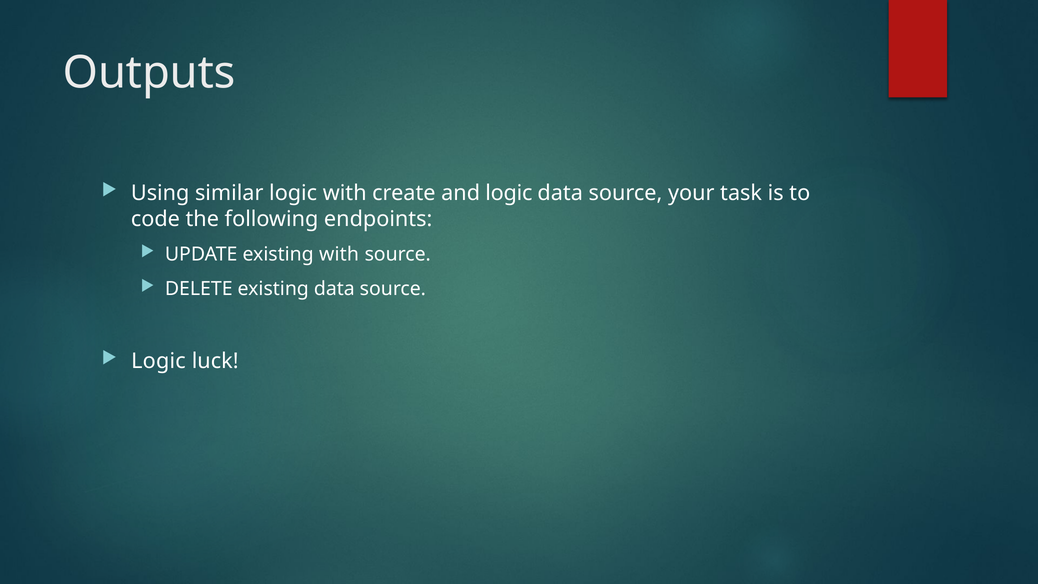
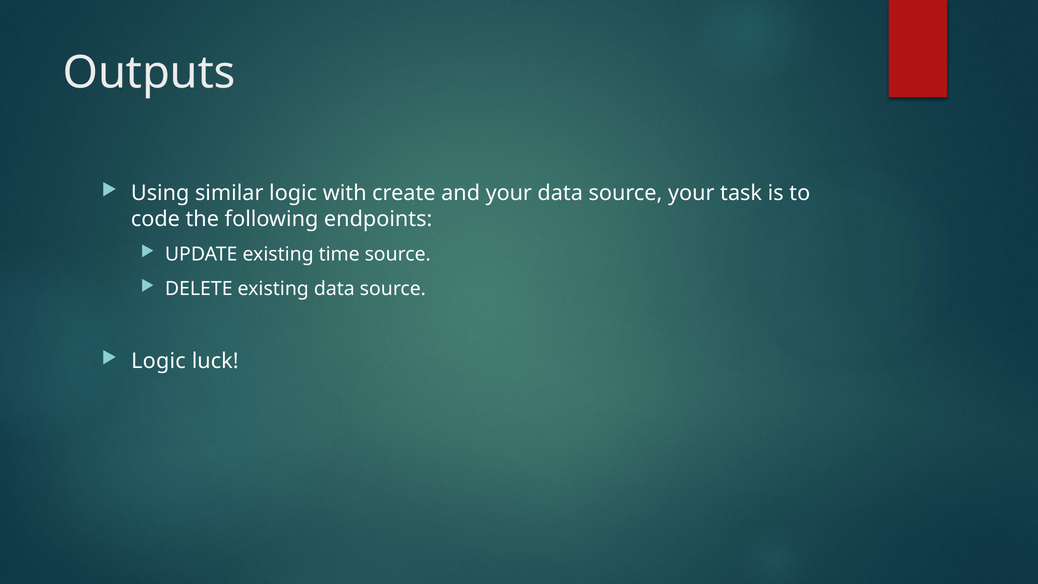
and logic: logic -> your (509, 193)
existing with: with -> time (339, 254)
